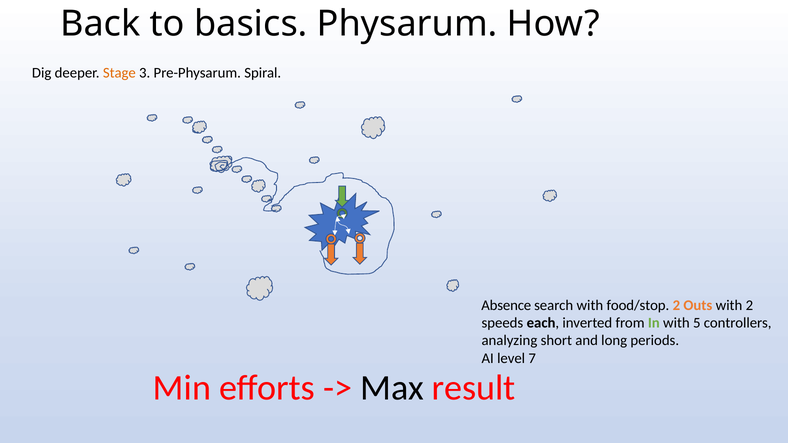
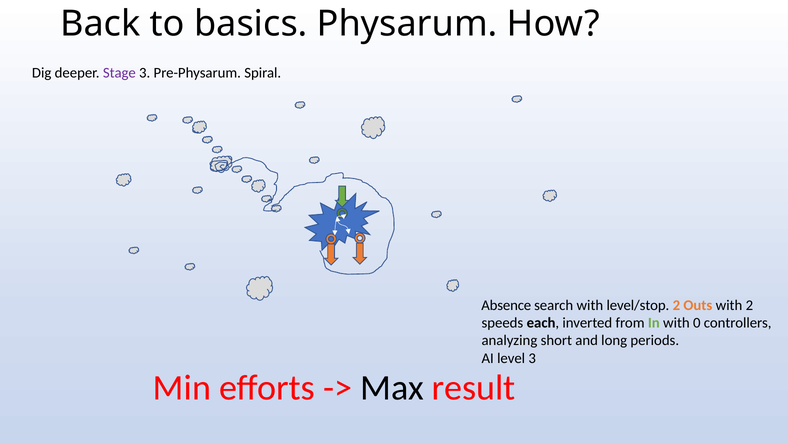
Stage colour: orange -> purple (119, 73)
food/stop: food/stop -> level/stop (638, 305)
5: 5 -> 0 (697, 323)
level 7: 7 -> 3 (532, 358)
